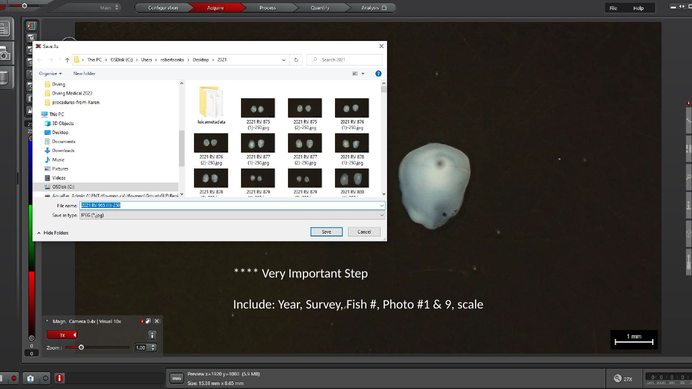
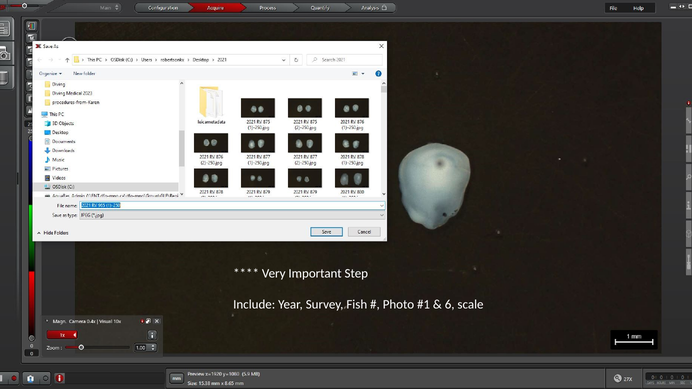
9: 9 -> 6 (450, 305)
